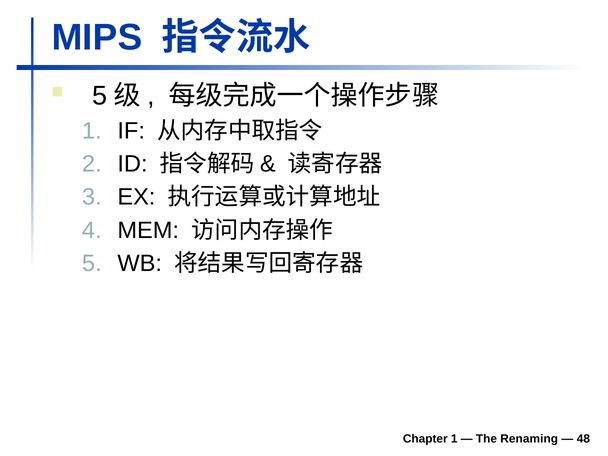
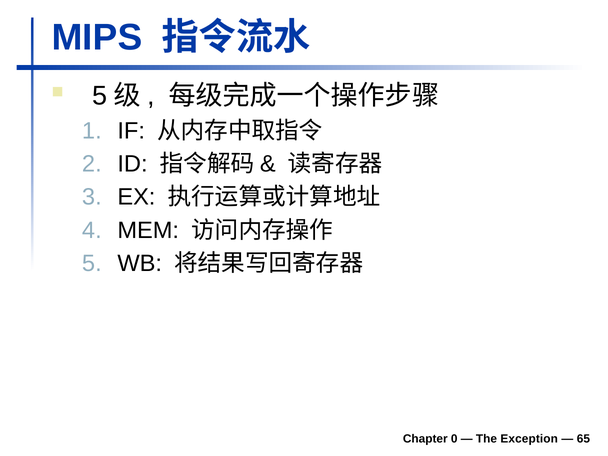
Chapter 1: 1 -> 0 (454, 439)
Renaming: Renaming -> Exception (529, 439)
48: 48 -> 65 (583, 439)
